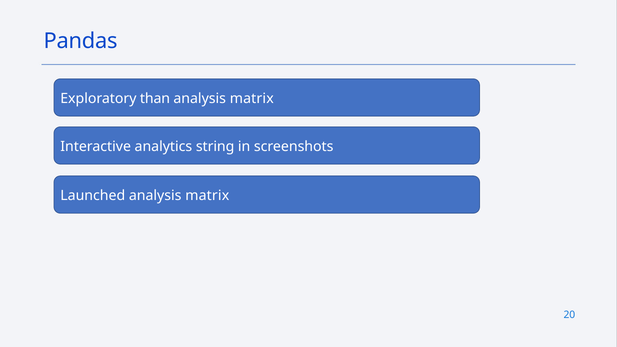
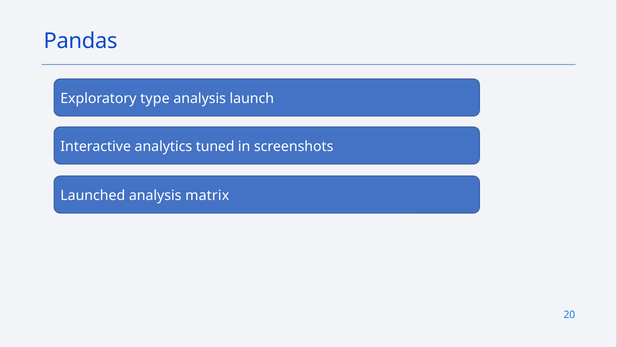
than: than -> type (155, 98)
matrix: matrix -> launch (252, 98)
string: string -> tuned (215, 146)
